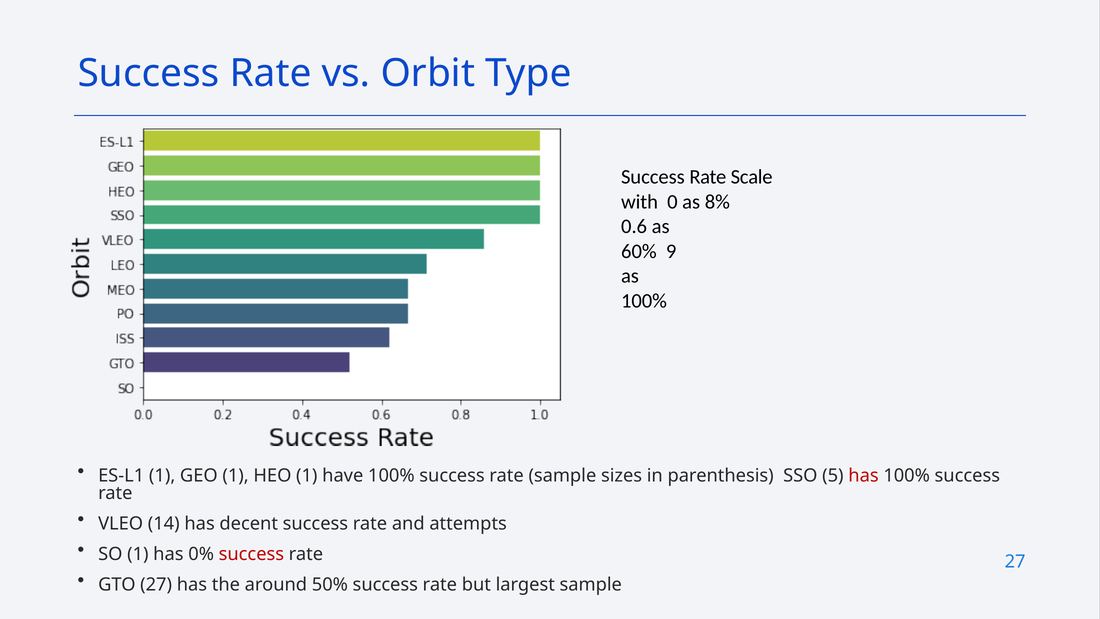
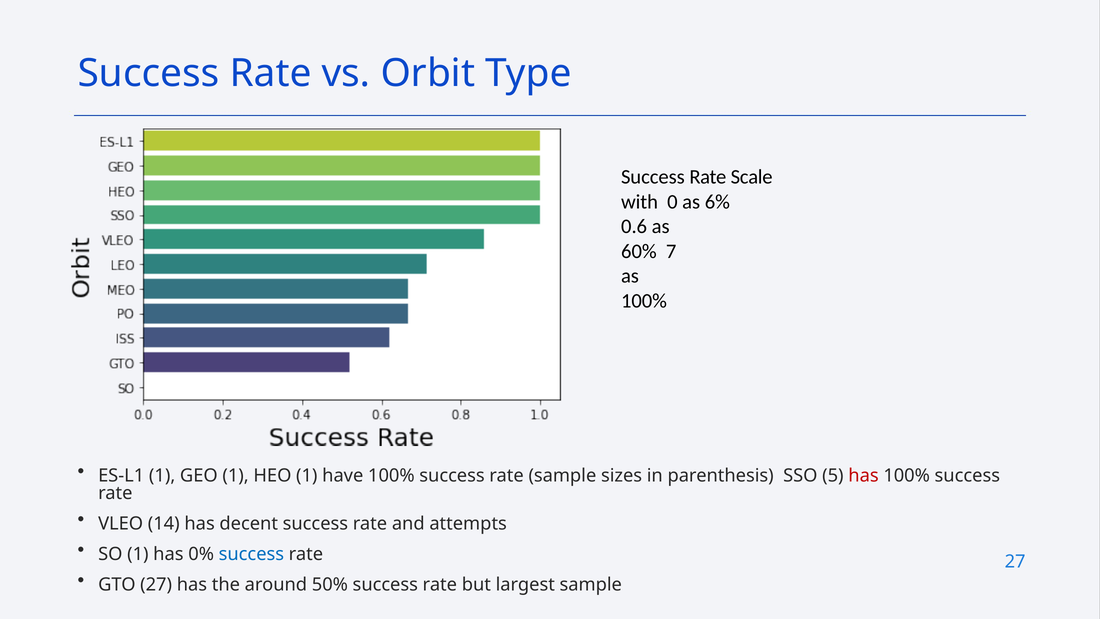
8%: 8% -> 6% (717, 202)
9: 9 -> 7 (671, 251)
success colour: red -> blue (251, 554)
